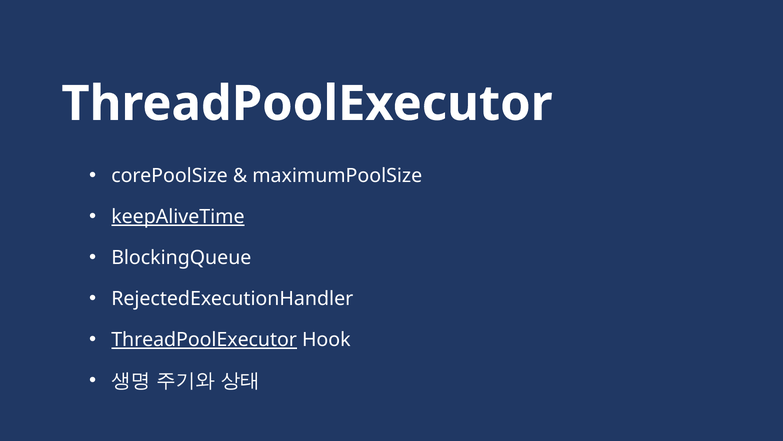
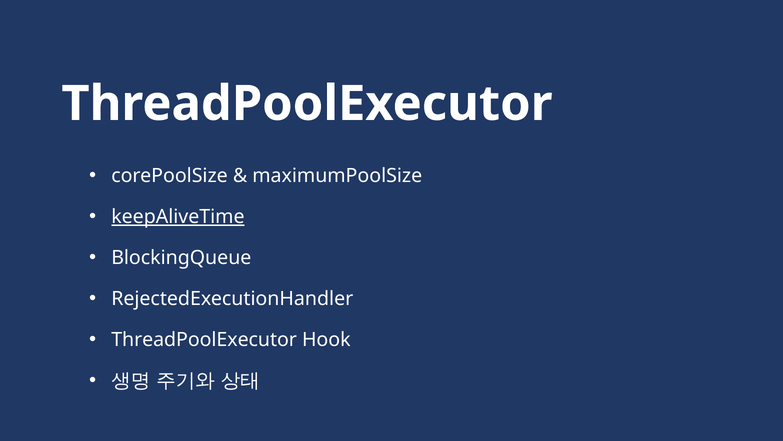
ThreadPoolExecutor underline: present -> none (204, 339)
